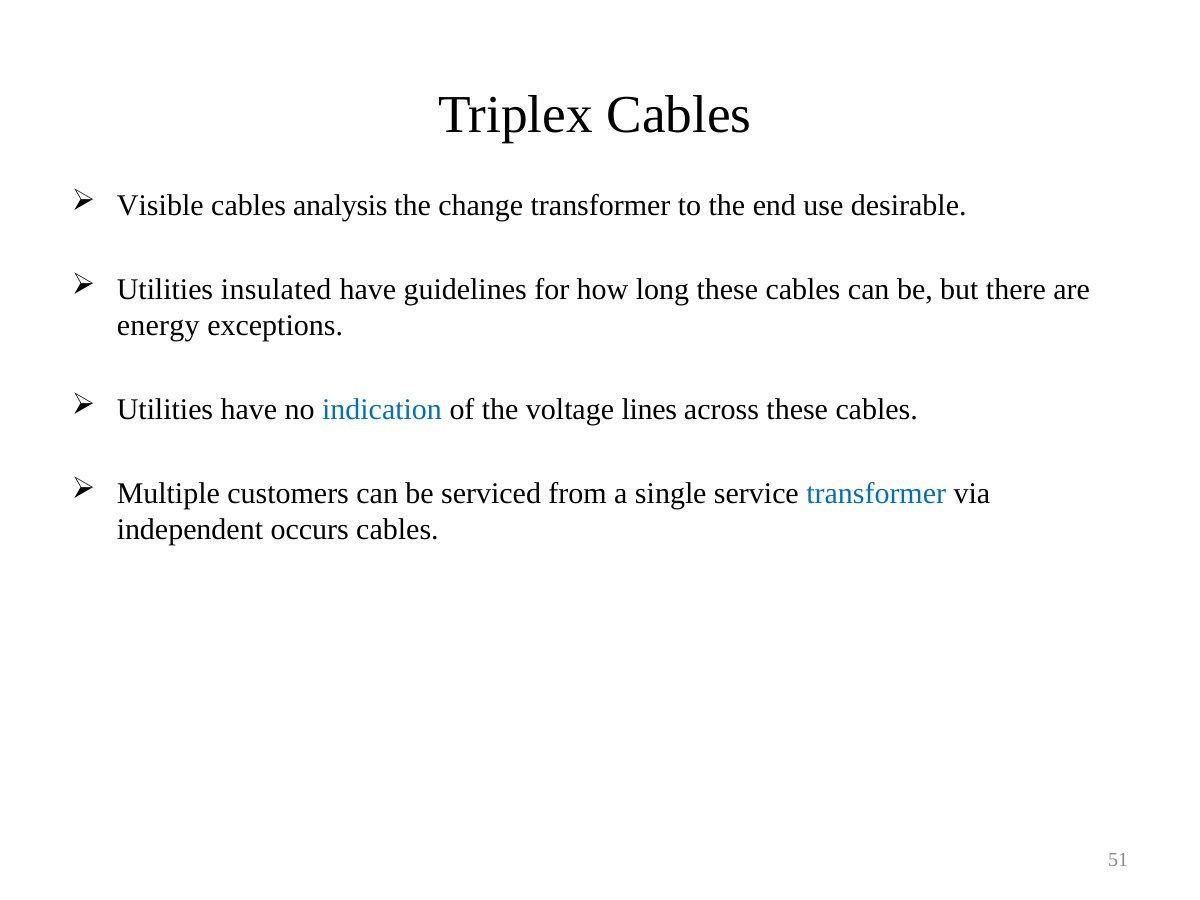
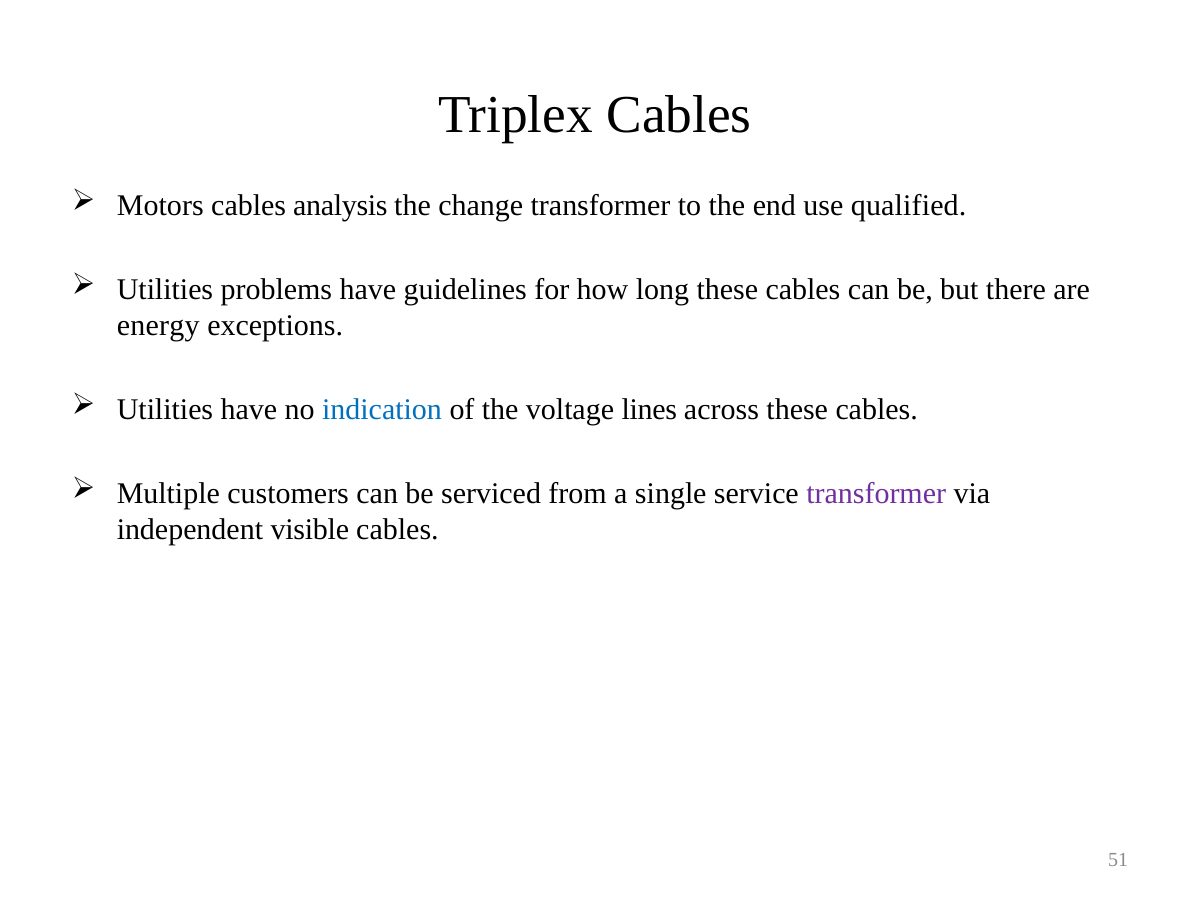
Visible: Visible -> Motors (160, 206)
desirable: desirable -> qualified (909, 206)
insulated: insulated -> problems (276, 290)
transformer colour: blue -> purple (876, 494)
occurs: occurs -> visible (310, 530)
